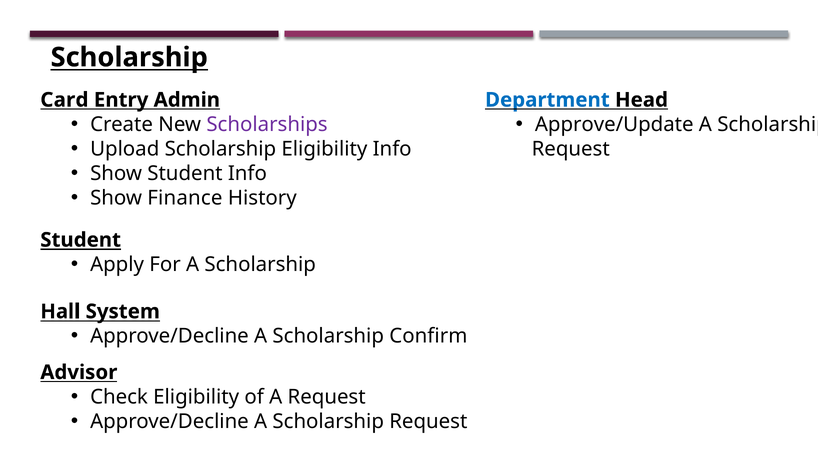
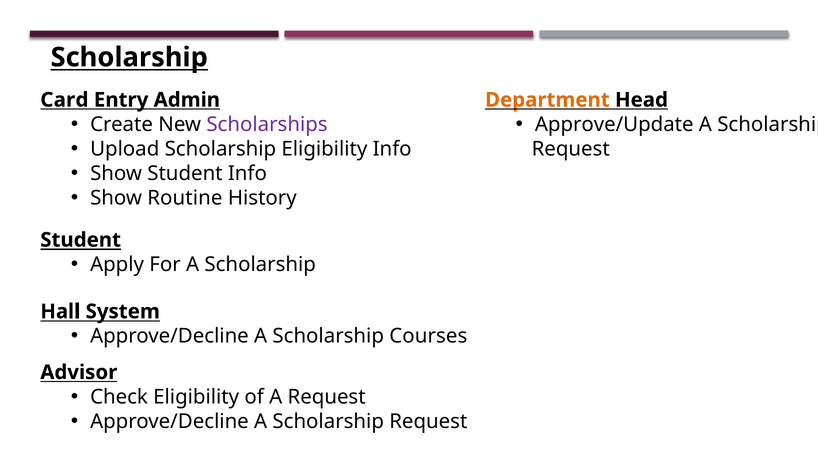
Department colour: blue -> orange (547, 100)
Finance: Finance -> Routine (185, 198)
Confirm: Confirm -> Courses (428, 336)
